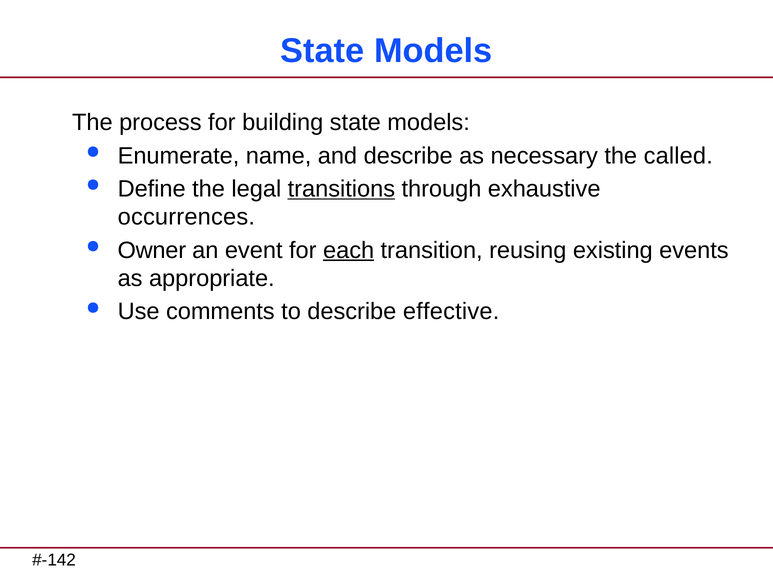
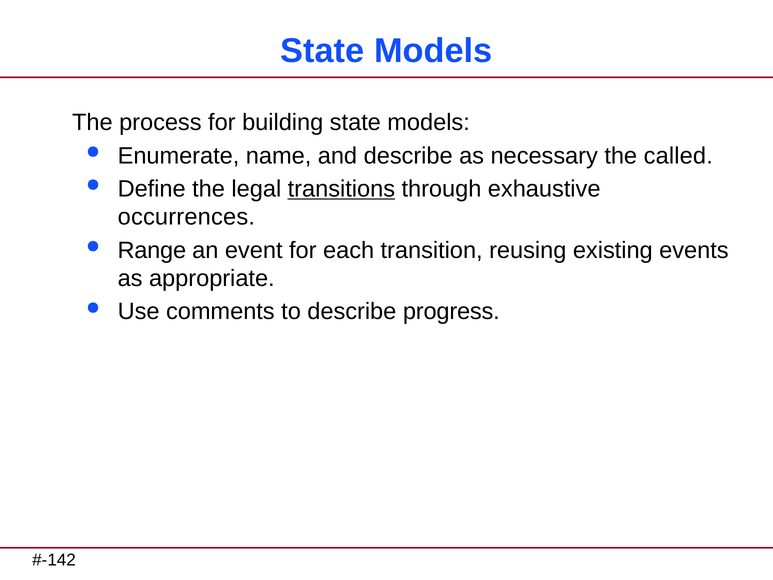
Owner: Owner -> Range (152, 250)
each underline: present -> none (349, 250)
effective: effective -> progress (451, 312)
